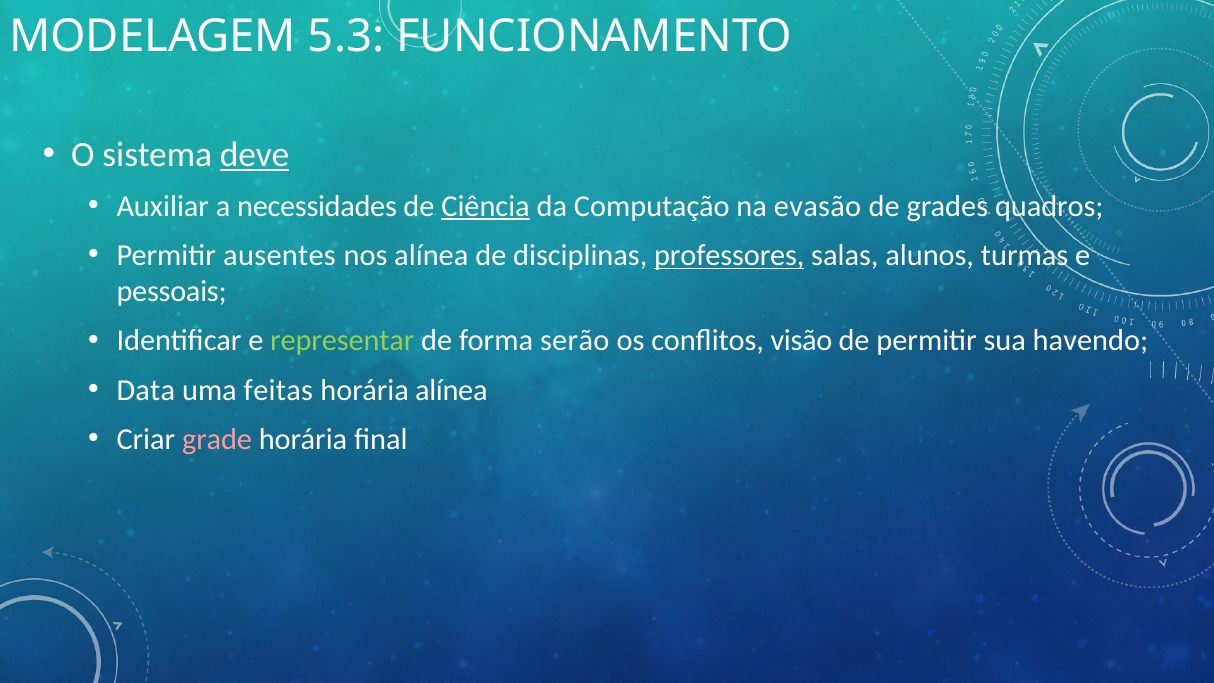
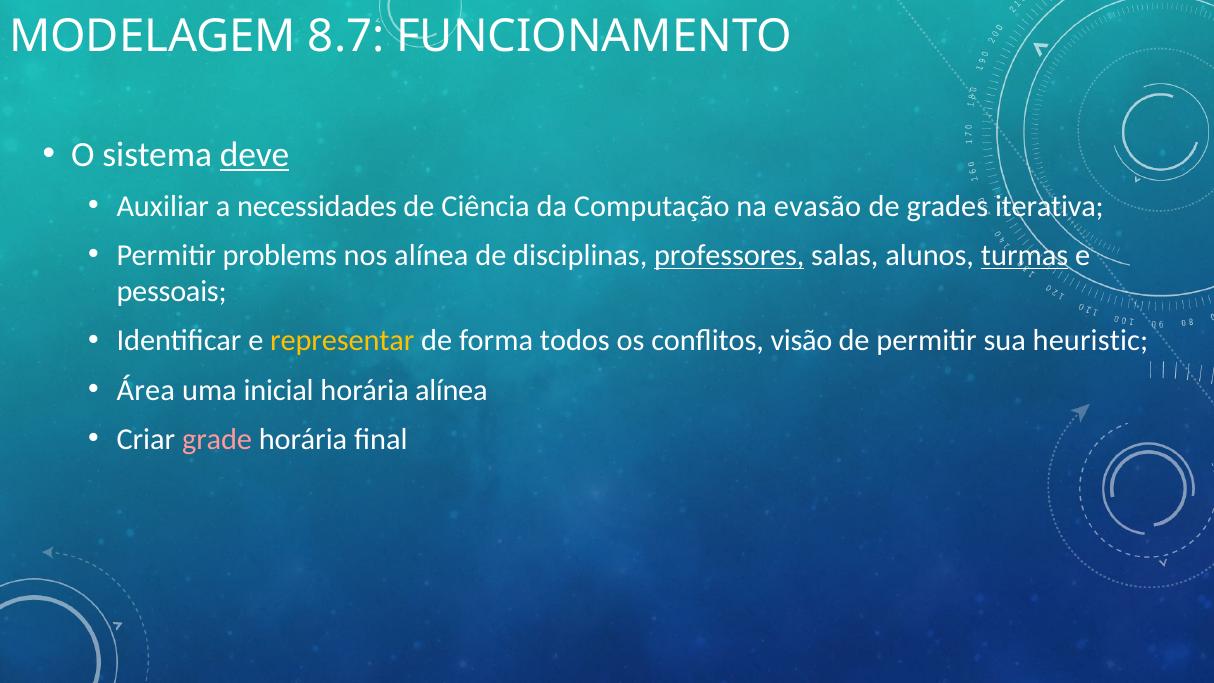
5.3: 5.3 -> 8.7 (346, 37)
Ciência underline: present -> none (486, 206)
quadros: quadros -> iterativa (1049, 206)
ausentes: ausentes -> problems (280, 255)
turmas underline: none -> present (1025, 255)
representar colour: light green -> yellow (342, 341)
serão: serão -> todos (575, 341)
havendo: havendo -> heuristic (1090, 341)
Data: Data -> Área (146, 390)
feitas: feitas -> inicial (279, 390)
